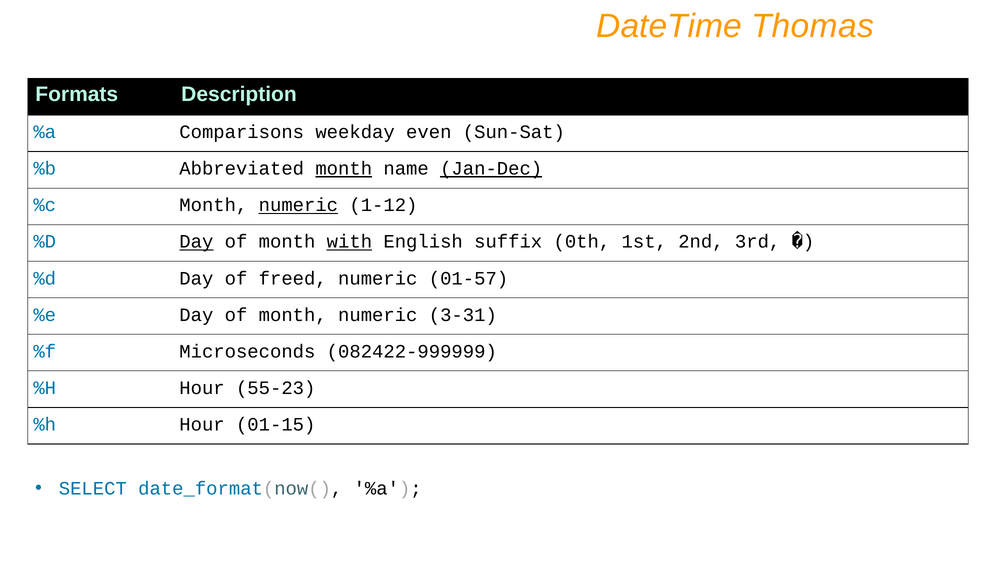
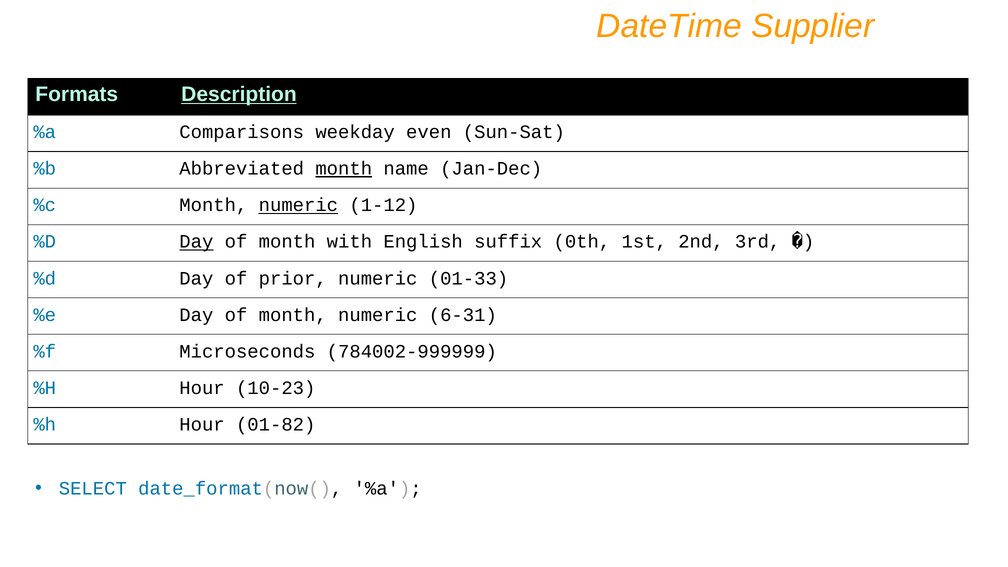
Thomas: Thomas -> Supplier (813, 26)
Description underline: none -> present (239, 94)
Jan-Dec underline: present -> none (491, 169)
with underline: present -> none (349, 242)
freed: freed -> prior (293, 278)
01-57: 01-57 -> 01-33 (468, 278)
3-31: 3-31 -> 6-31 (463, 315)
082422-999999: 082422-999999 -> 784002-999999 (412, 351)
55-23: 55-23 -> 10-23 (276, 388)
01-15: 01-15 -> 01-82 (276, 425)
